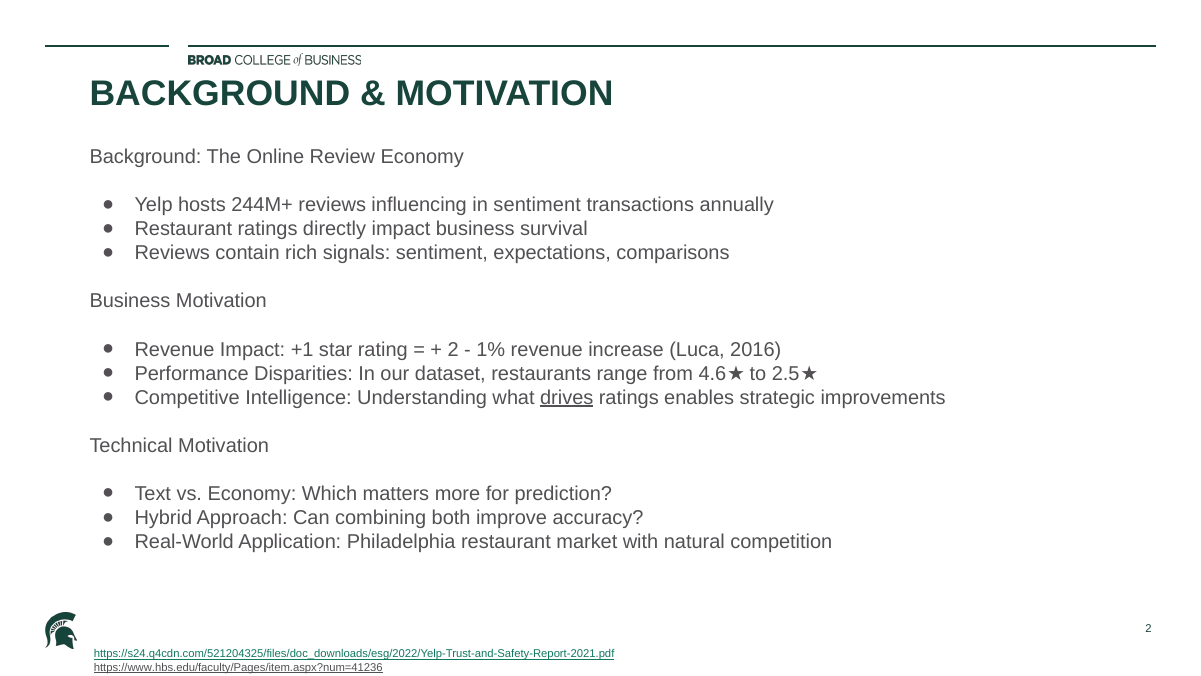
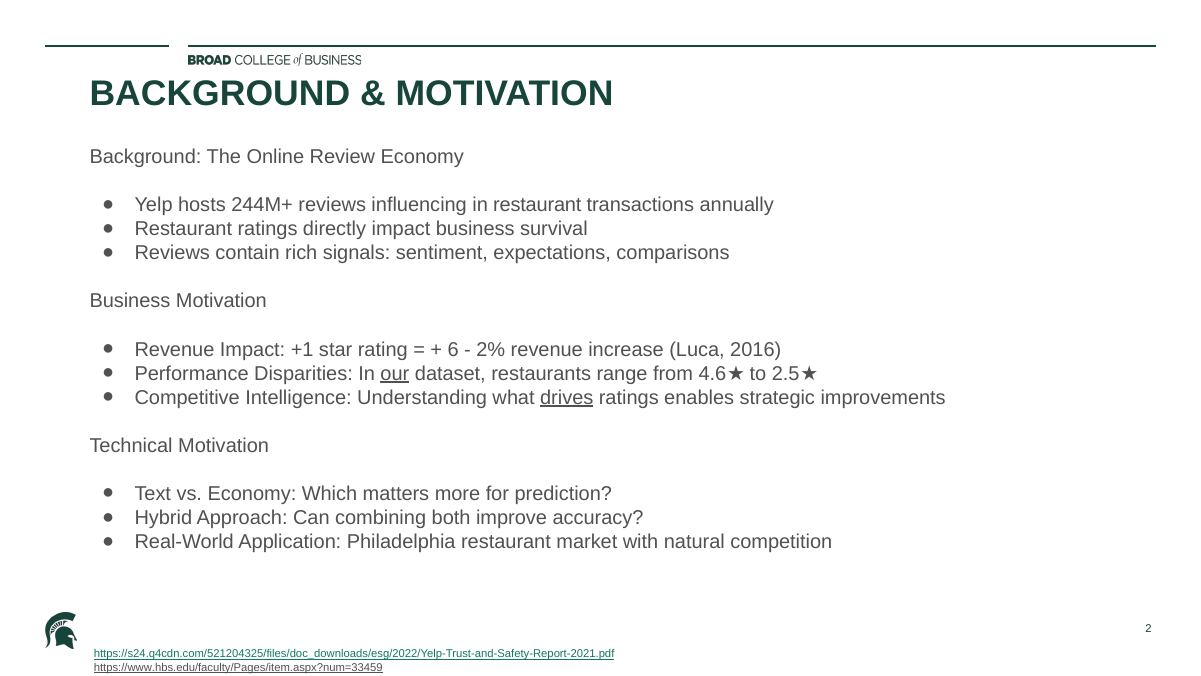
in sentiment: sentiment -> restaurant (537, 205)
2: 2 -> 6 (453, 349)
1%: 1% -> 2% (491, 349)
our underline: none -> present (395, 373)
https://www.hbs.edu/faculty/Pages/item.aspx?num=41236: https://www.hbs.edu/faculty/Pages/item.aspx?num=41236 -> https://www.hbs.edu/faculty/Pages/item.aspx?num=33459 (238, 667)
